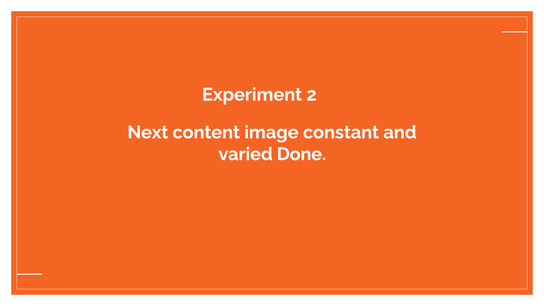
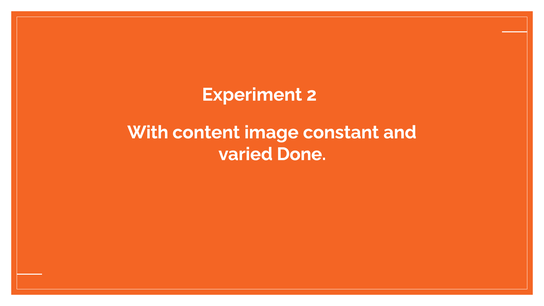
Next: Next -> With (148, 132)
